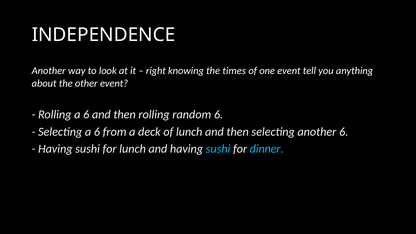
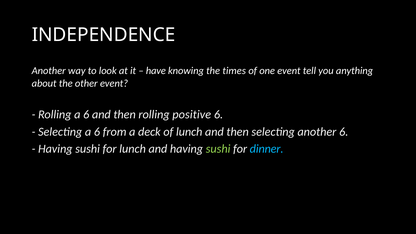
right: right -> have (156, 71)
random: random -> positive (192, 115)
sushi colour: light blue -> light green (218, 149)
